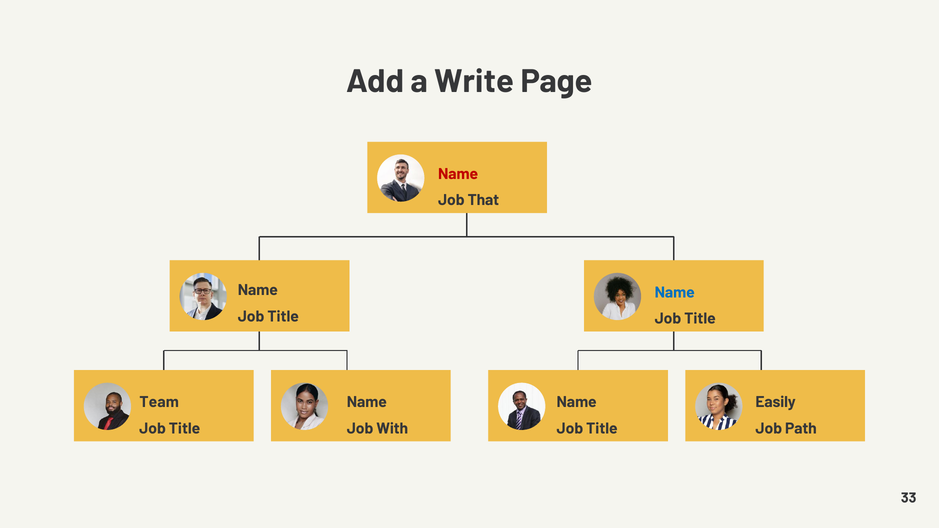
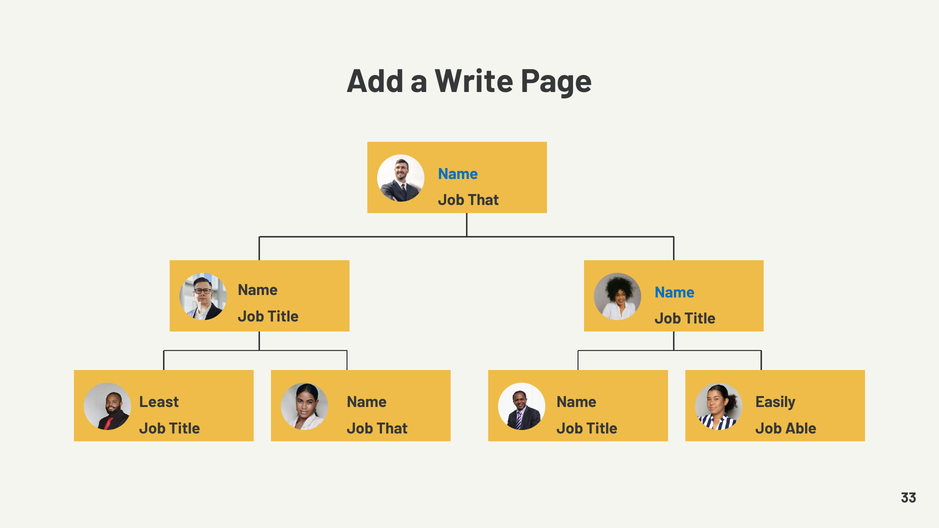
Name colour: red -> blue (458, 174)
Team: Team -> Least (159, 402)
With: With -> That (392, 429)
Path: Path -> Able (801, 429)
